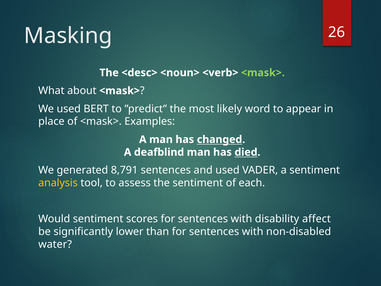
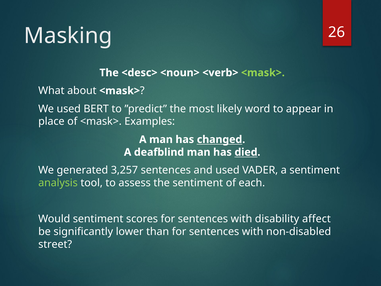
8,791: 8,791 -> 3,257 (124, 170)
analysis colour: yellow -> light green (58, 183)
water: water -> street (55, 244)
